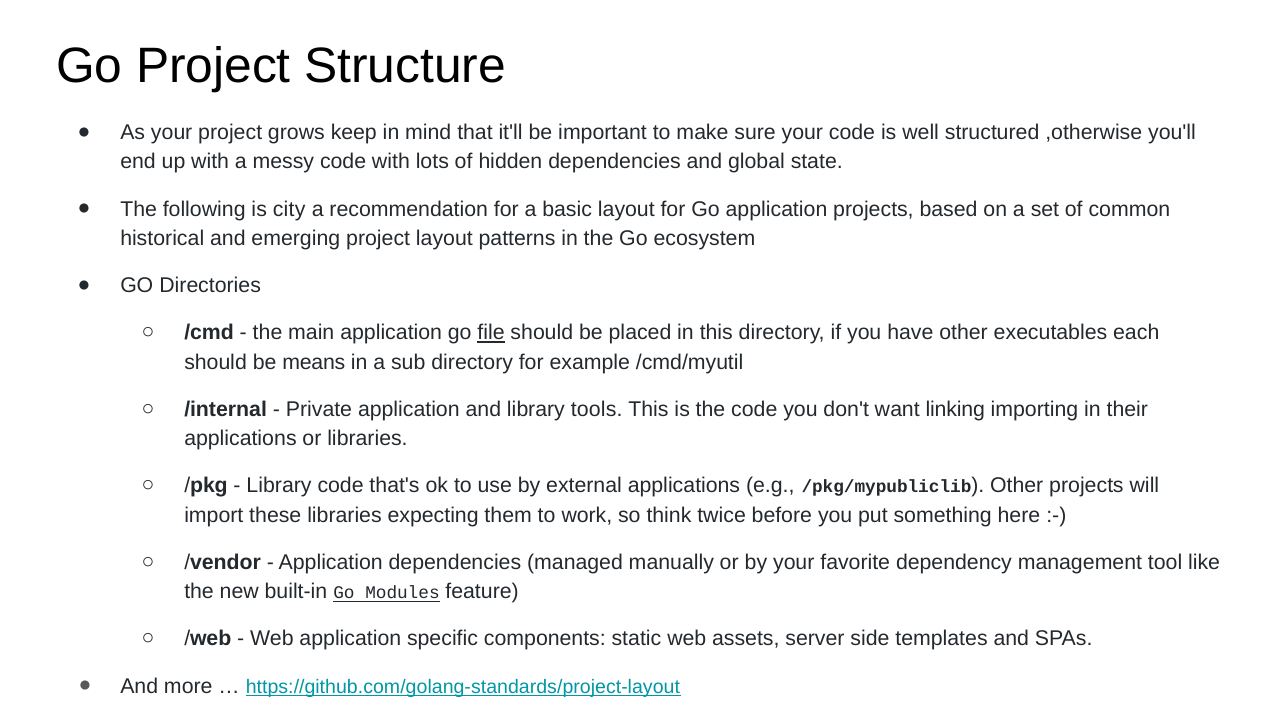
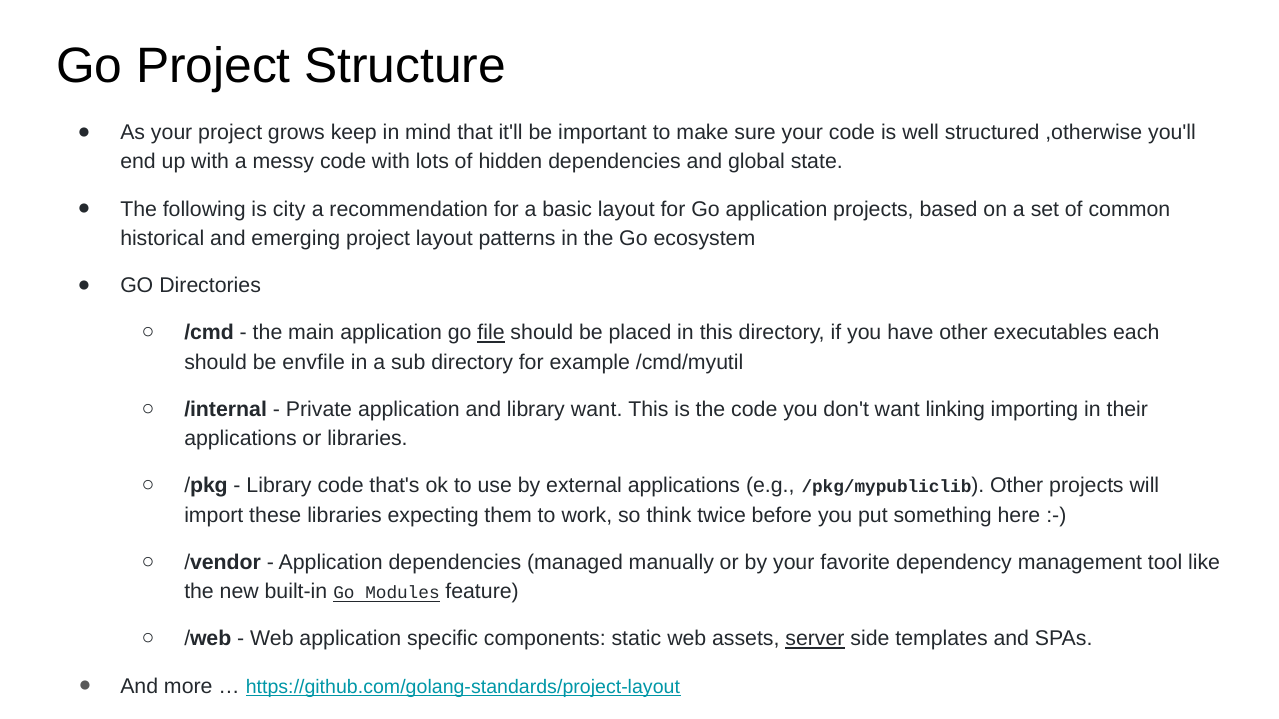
means: means -> envfile (314, 362)
library tools: tools -> want (597, 410)
server underline: none -> present (815, 639)
